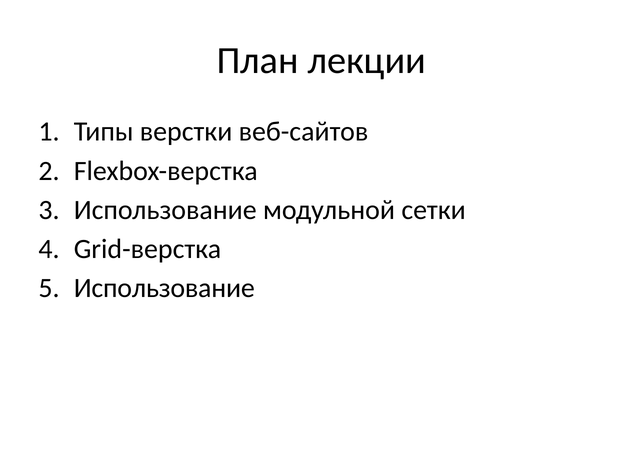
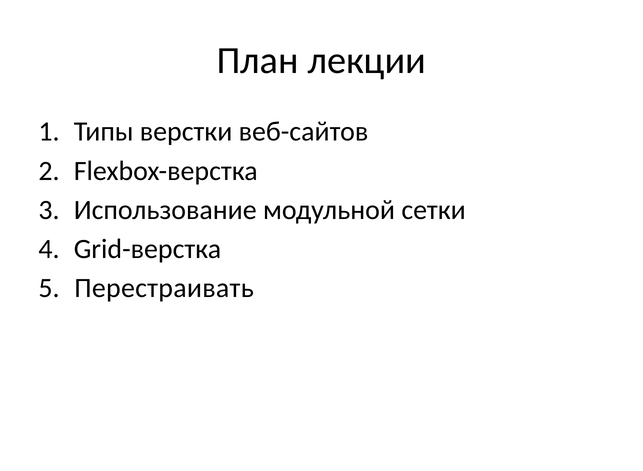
Использование: Использование -> Перестраивать (164, 288)
